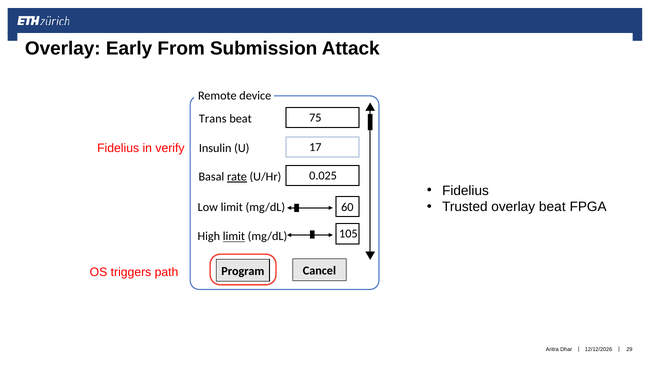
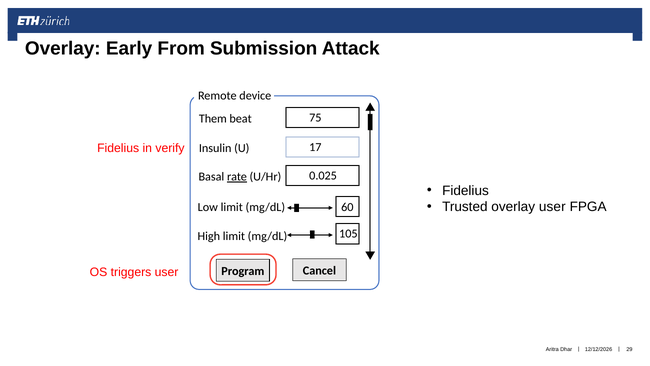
Trans: Trans -> Them (213, 119)
overlay beat: beat -> user (552, 207)
limit underline: present -> none (234, 236)
triggers path: path -> user (167, 272)
